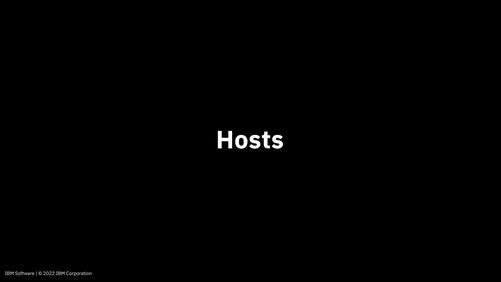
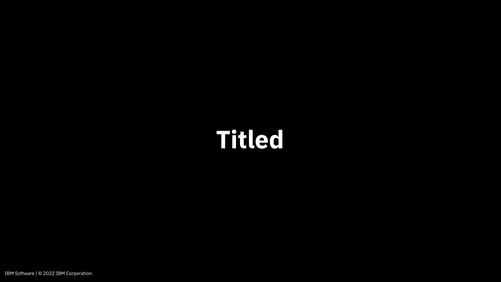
Hosts: Hosts -> Titled (250, 140)
